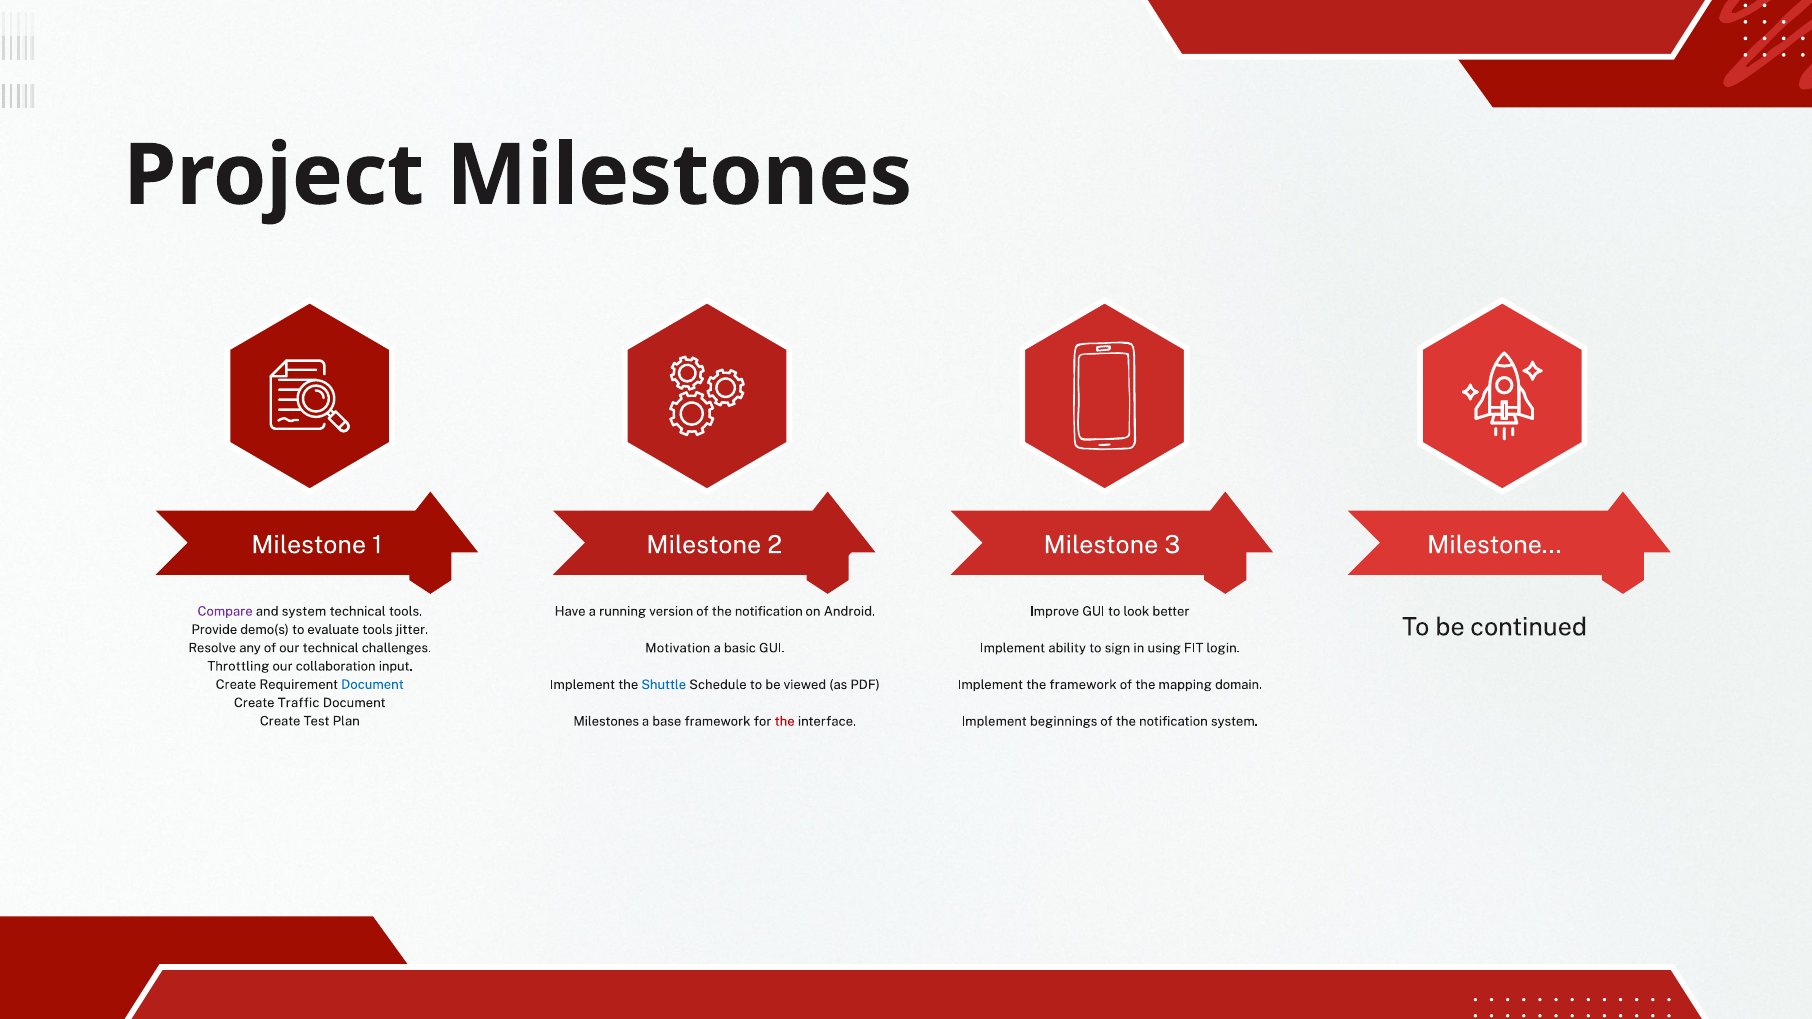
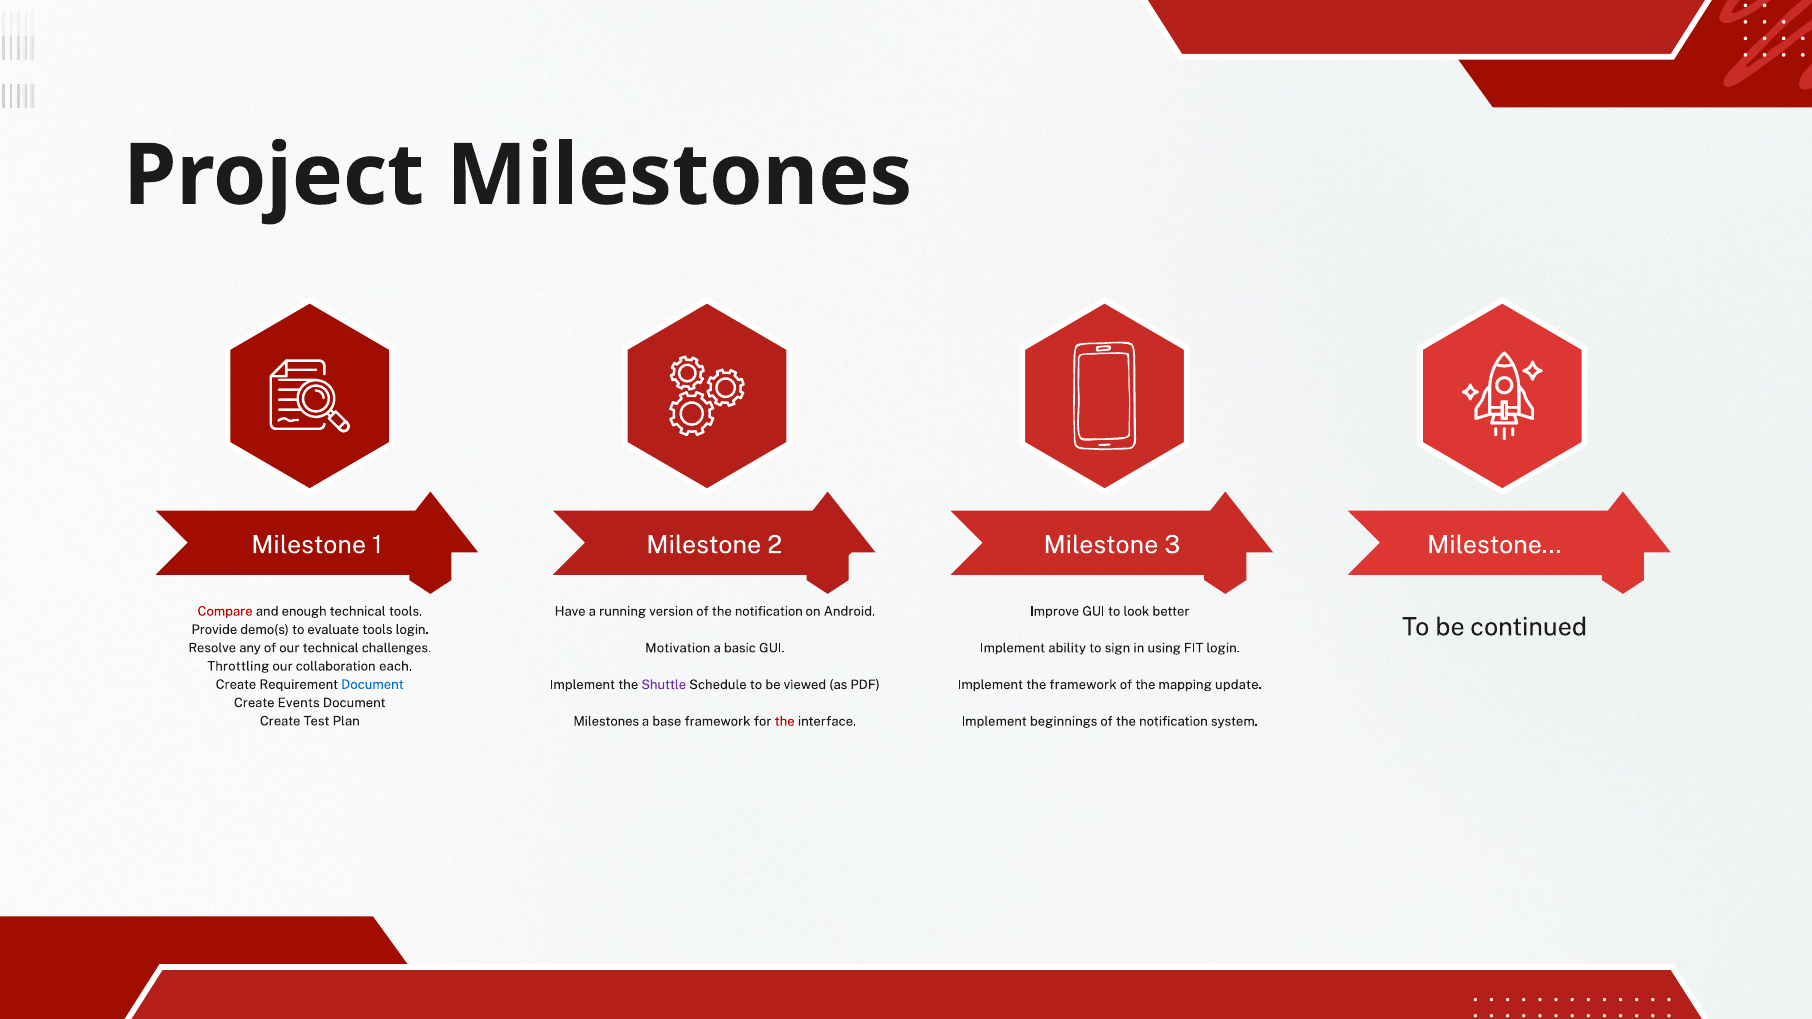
Compare colour: purple -> red (225, 611)
and system: system -> enough (304, 611)
tools jitter: jitter -> login (412, 630)
input: input -> each (395, 666)
Shuttle colour: blue -> purple (664, 685)
domain: domain -> update (1238, 685)
Traffic: Traffic -> Events (299, 703)
